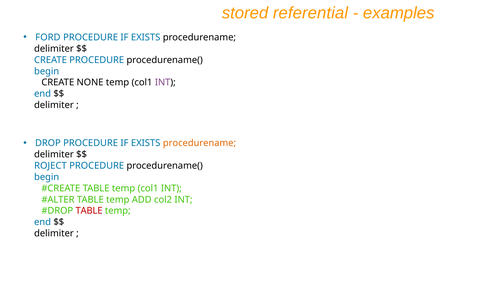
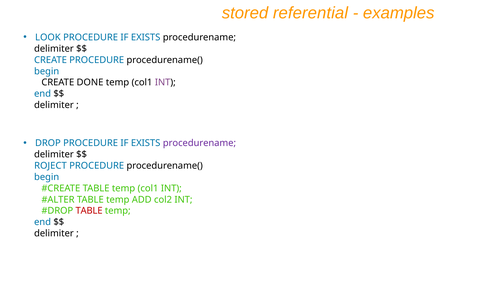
FORD: FORD -> LOOK (48, 37)
NONE: NONE -> DONE (90, 82)
procedurename colour: orange -> purple (199, 143)
